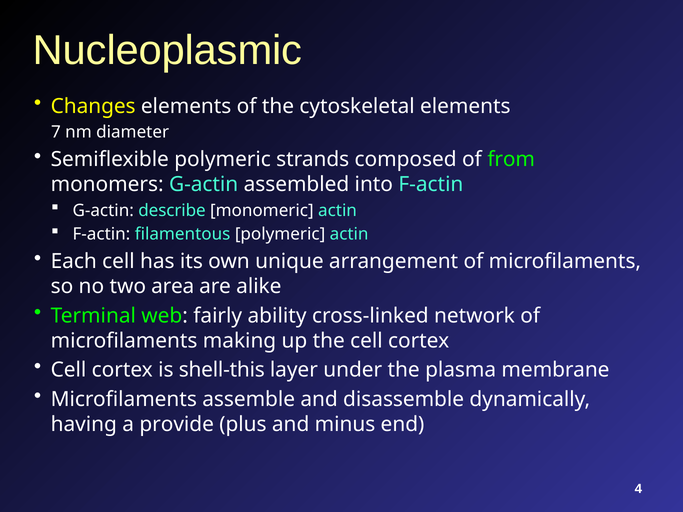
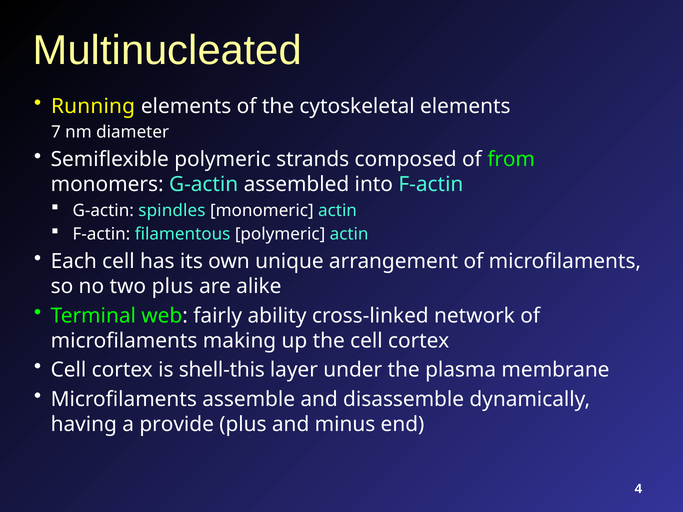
Nucleoplasmic: Nucleoplasmic -> Multinucleated (167, 51)
Changes: Changes -> Running (93, 107)
describe: describe -> spindles (172, 211)
two area: area -> plus (173, 287)
